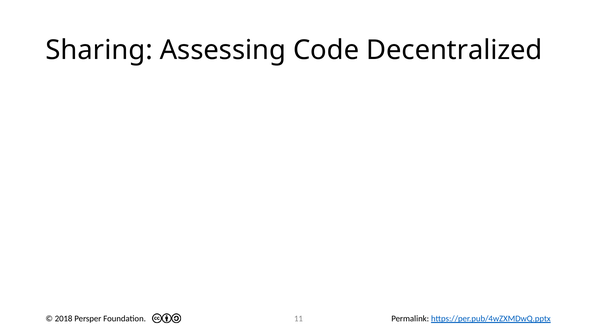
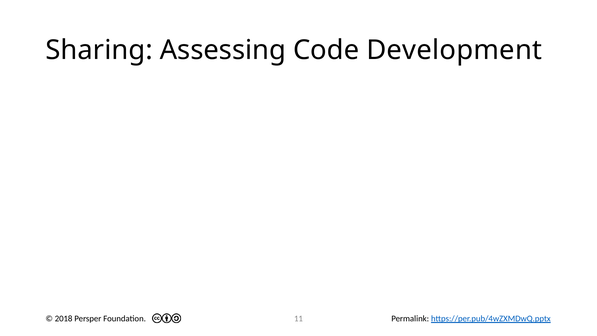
Decentralized: Decentralized -> Development (454, 50)
